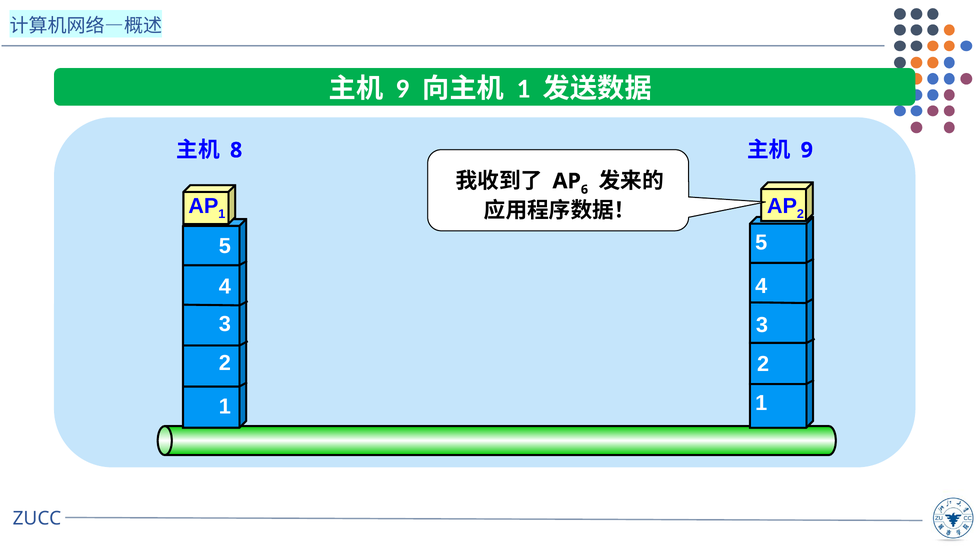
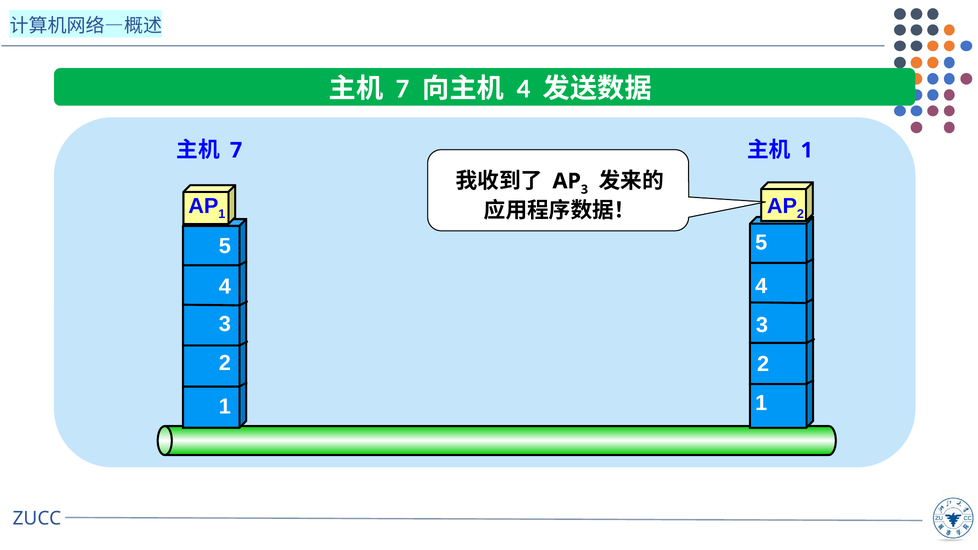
9: 9 -> 7 (403, 89)
1: 1 -> 4 (523, 89)
8: 8 -> 7 (236, 150)
9: 9 -> 1 (807, 150)
6: 6 -> 3 (584, 190)
